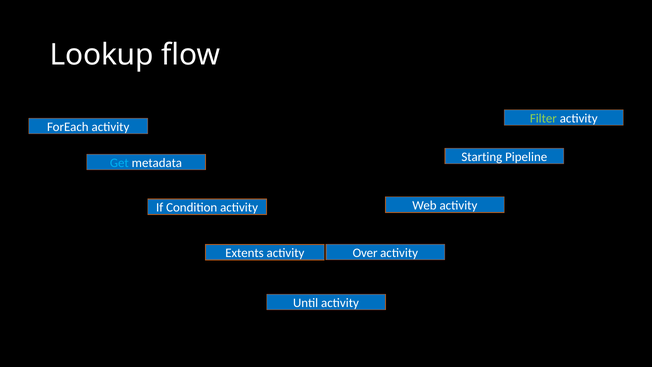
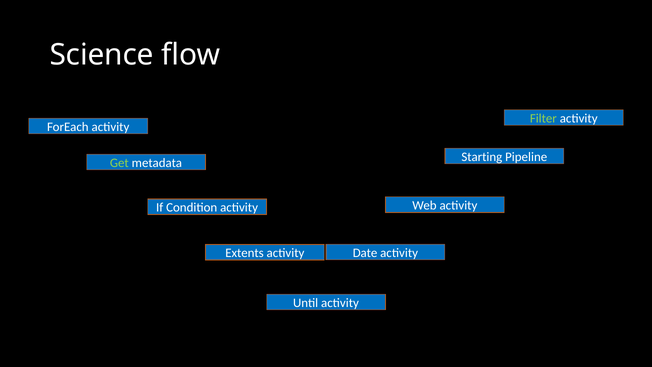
Lookup: Lookup -> Science (102, 55)
Get colour: light blue -> light green (119, 163)
Over: Over -> Date (365, 253)
